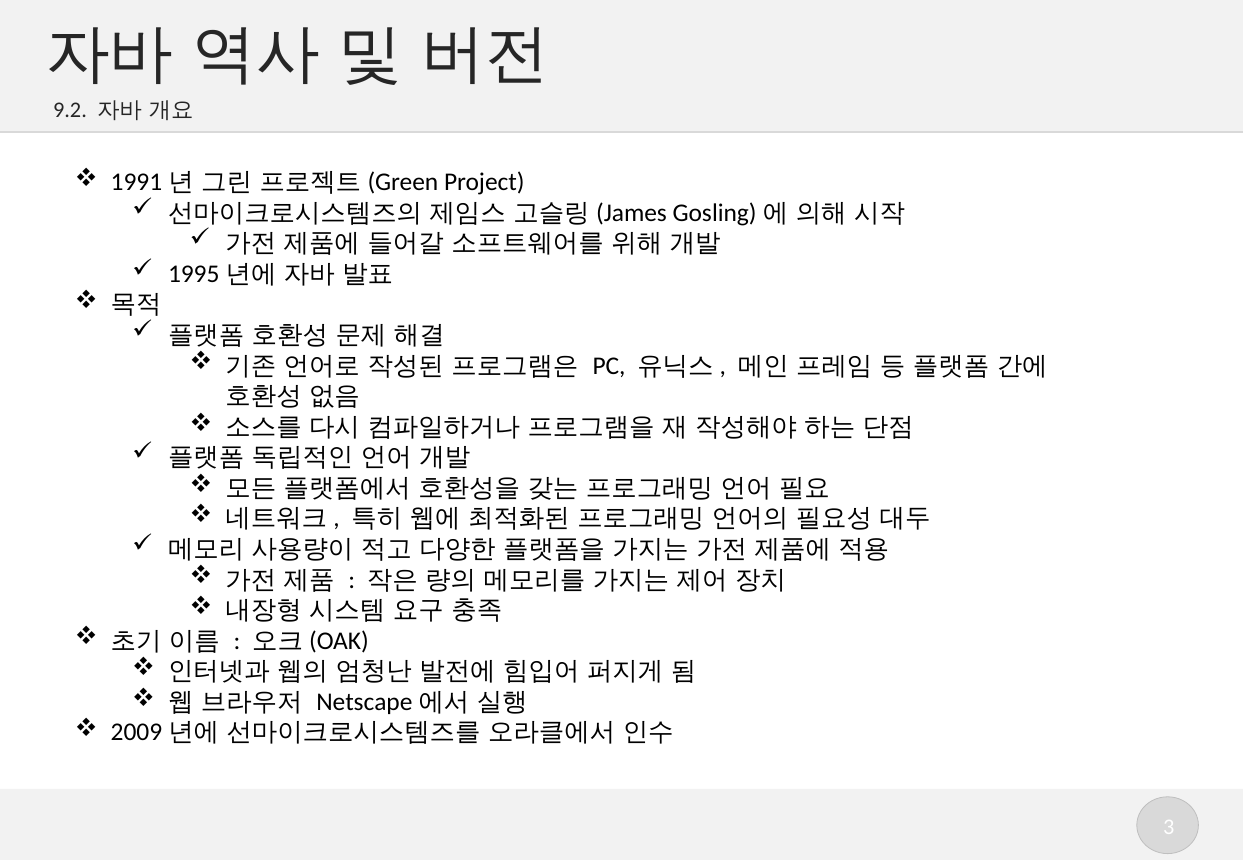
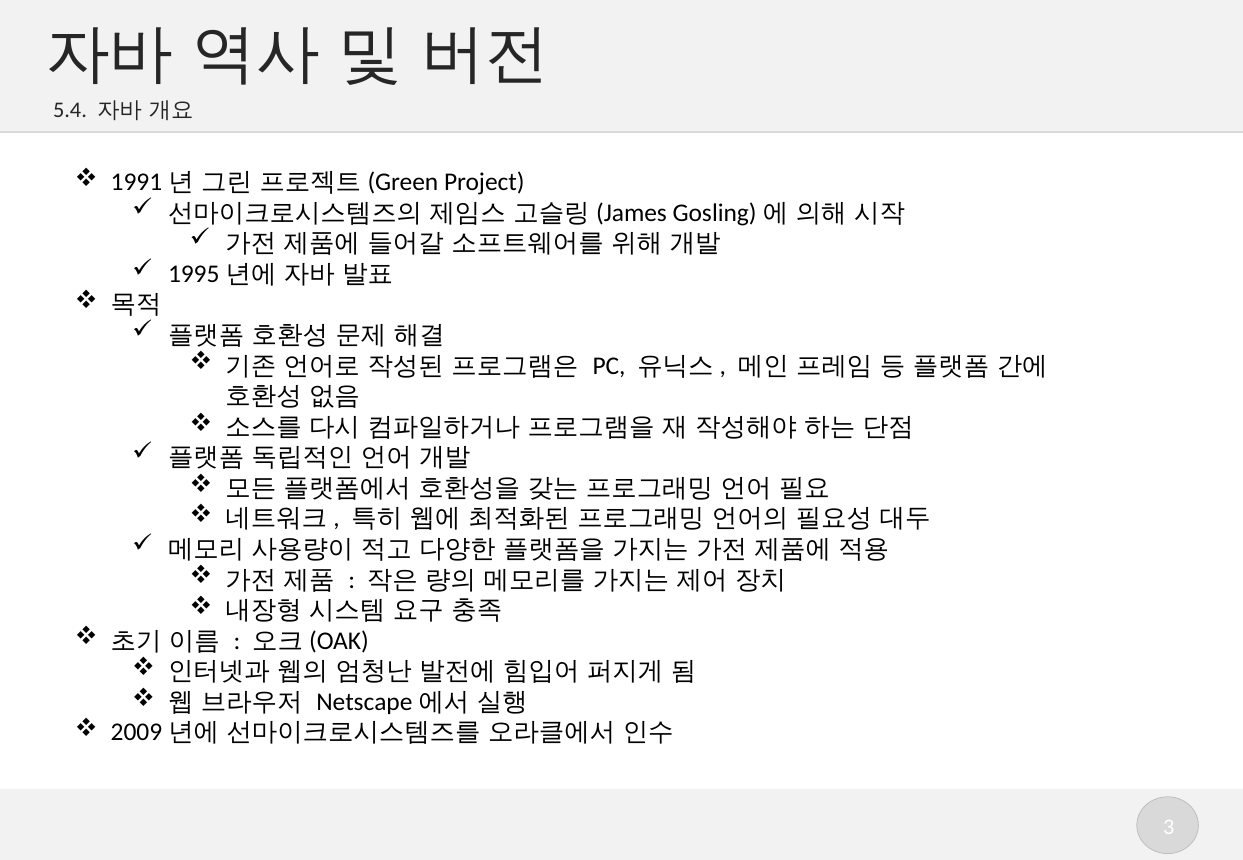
9.2: 9.2 -> 5.4 (70, 111)
